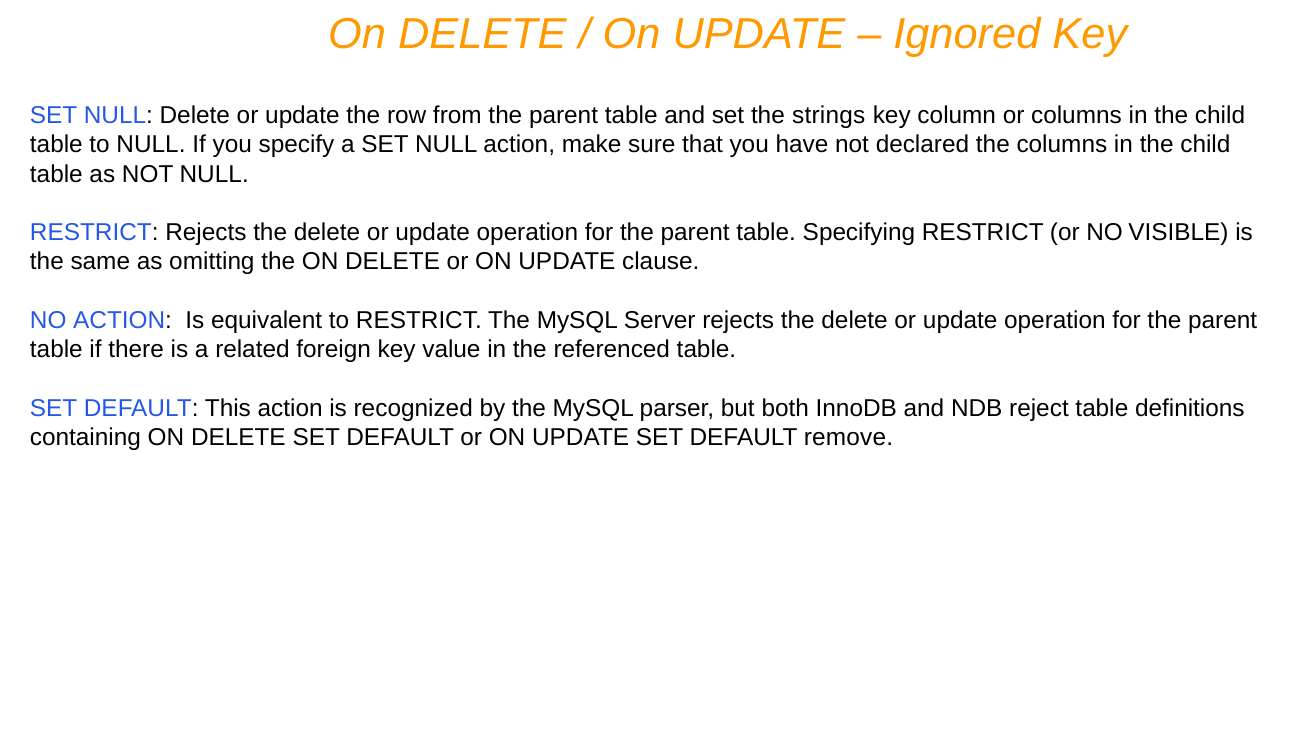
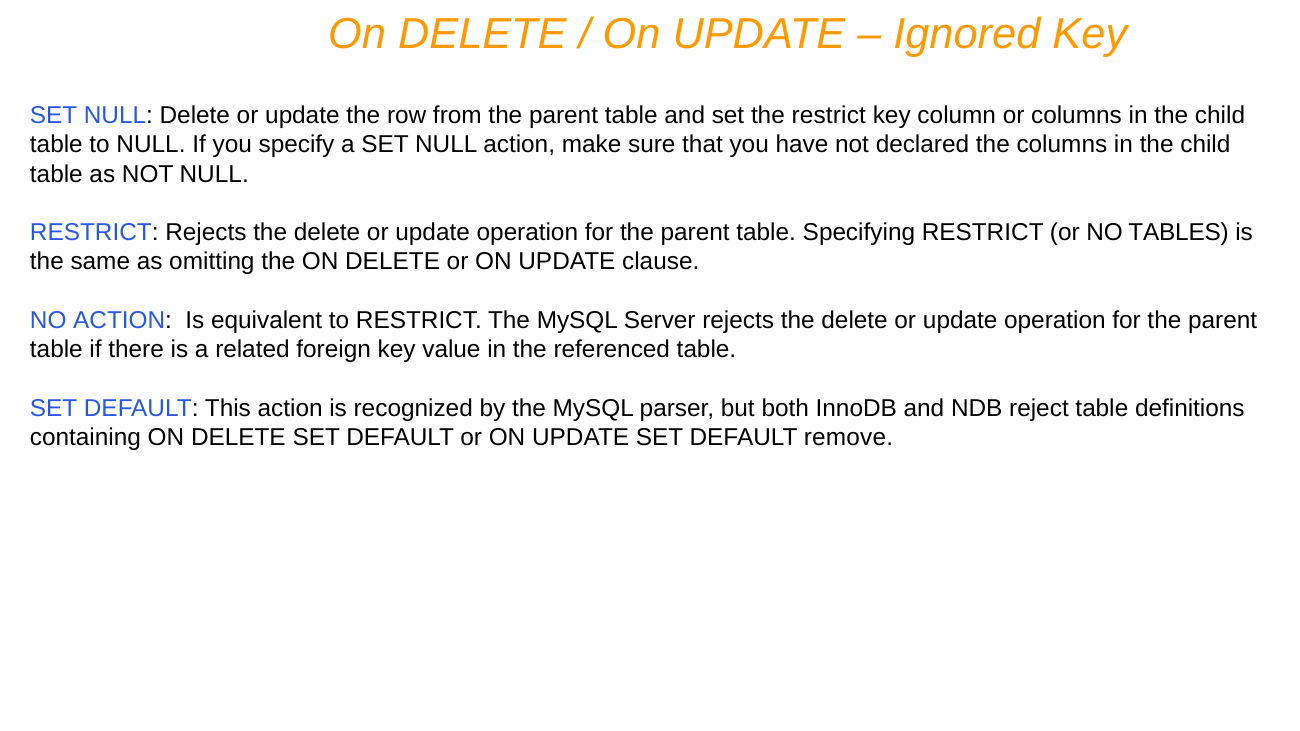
the strings: strings -> restrict (829, 116)
VISIBLE: VISIBLE -> TABLES (1179, 233)
